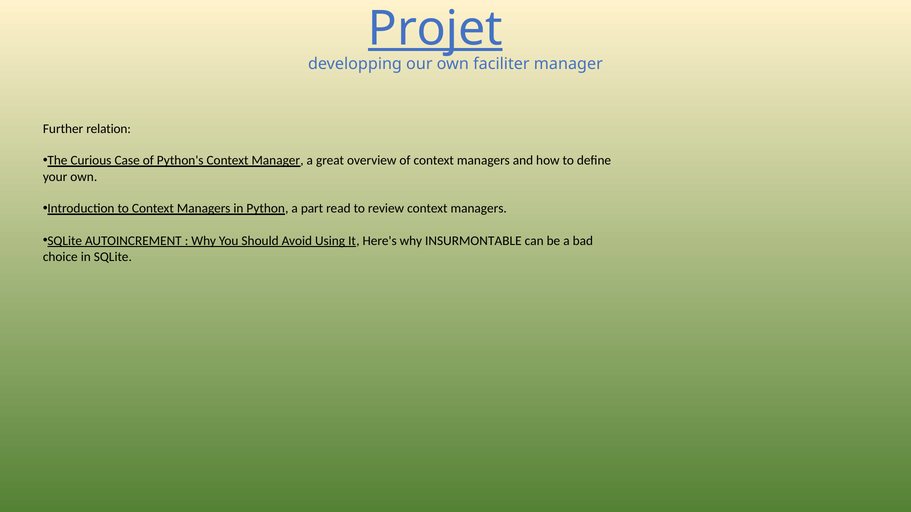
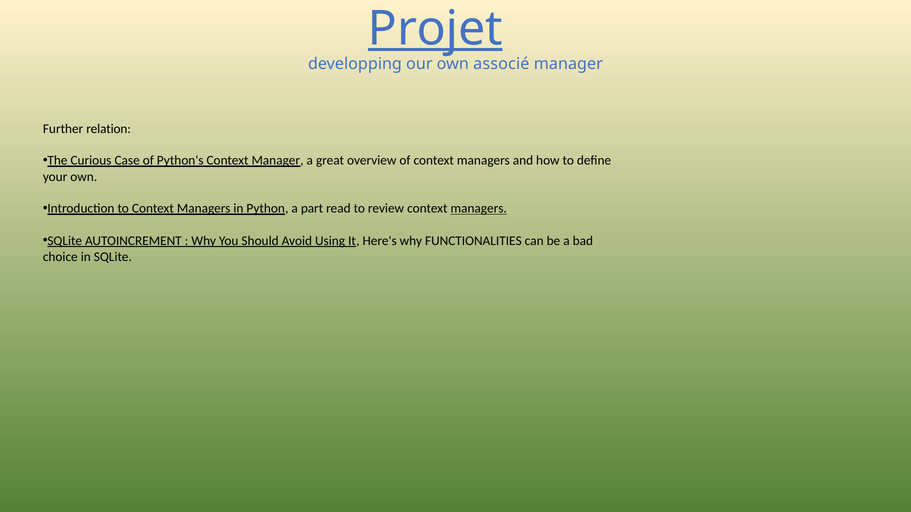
faciliter: faciliter -> associé (501, 64)
managers underline: none -> present (479, 209)
INSURMONTABLE: INSURMONTABLE -> FUNCTIONALITIES (473, 241)
